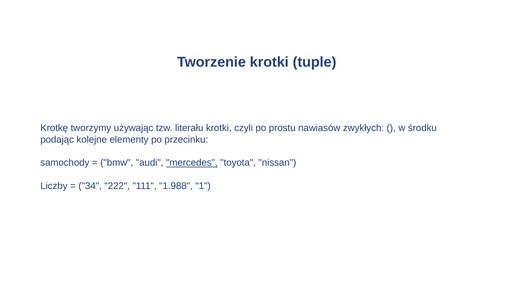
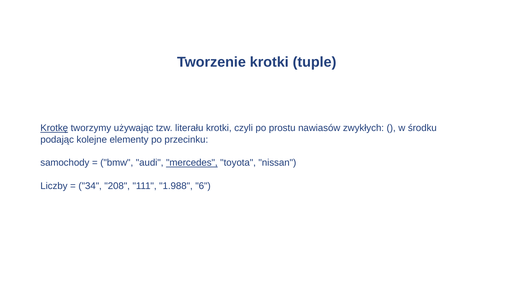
Krotkę underline: none -> present (54, 128)
222: 222 -> 208 (117, 186)
1: 1 -> 6 (203, 186)
